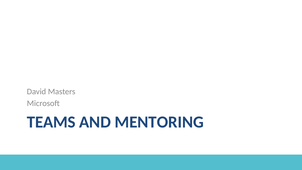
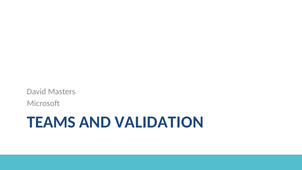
MENTORING: MENTORING -> VALIDATION (159, 122)
